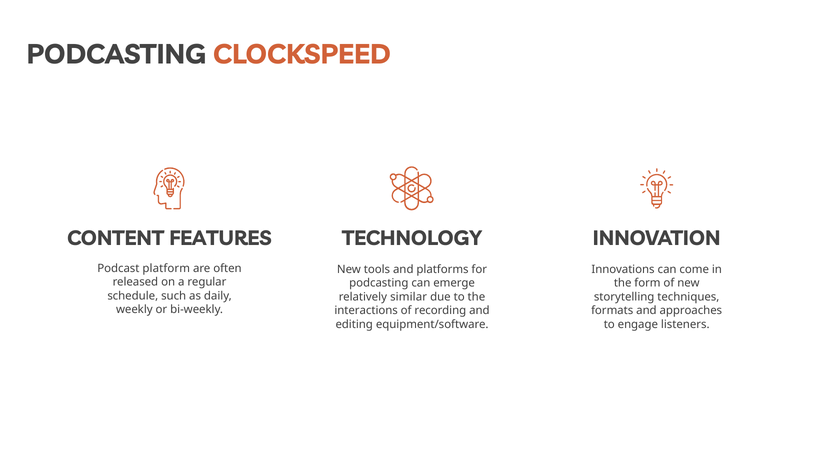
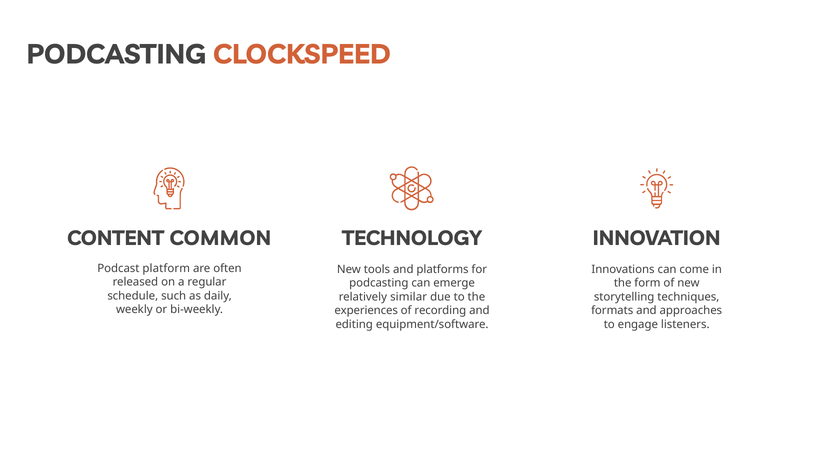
FEATURES: FEATURES -> COMMON (220, 238)
interactions: interactions -> experiences (366, 310)
